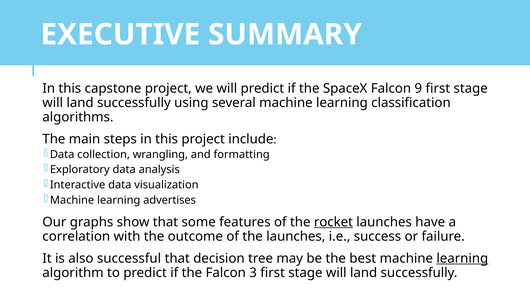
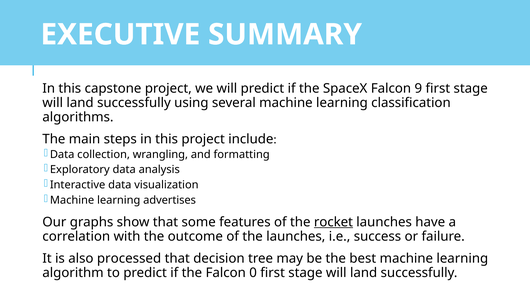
successful: successful -> processed (129, 258)
learning underline: present -> none (462, 258)
3: 3 -> 0 (253, 273)
